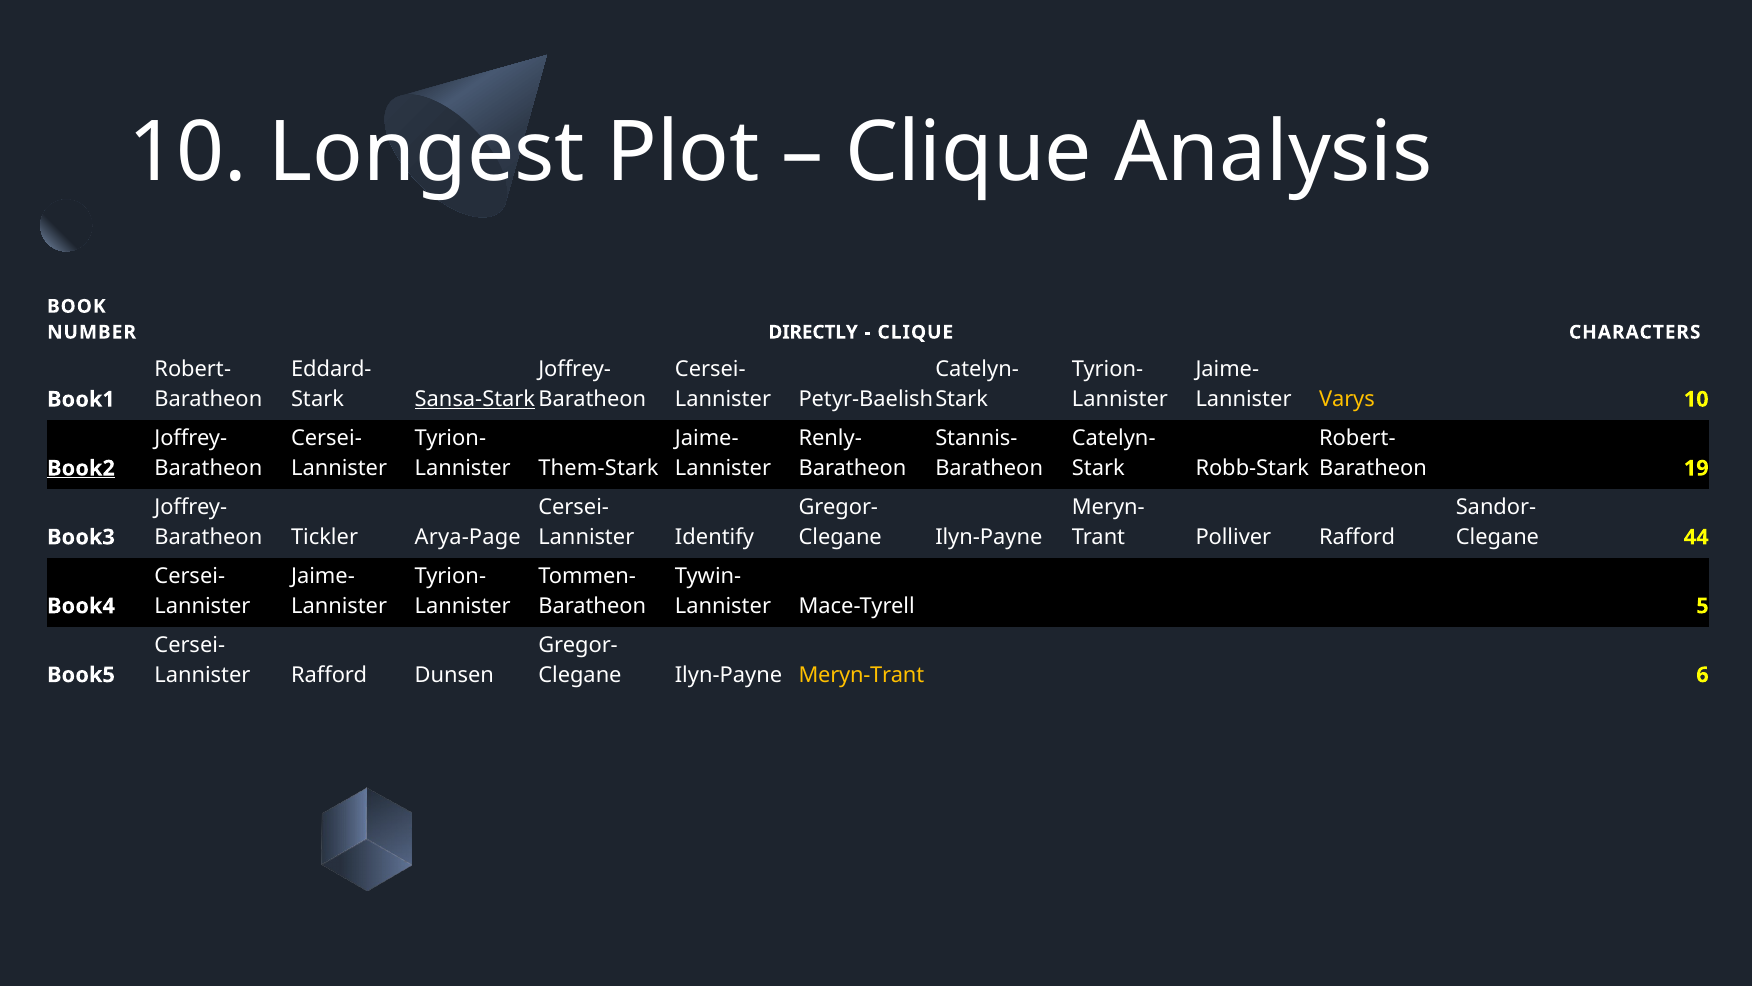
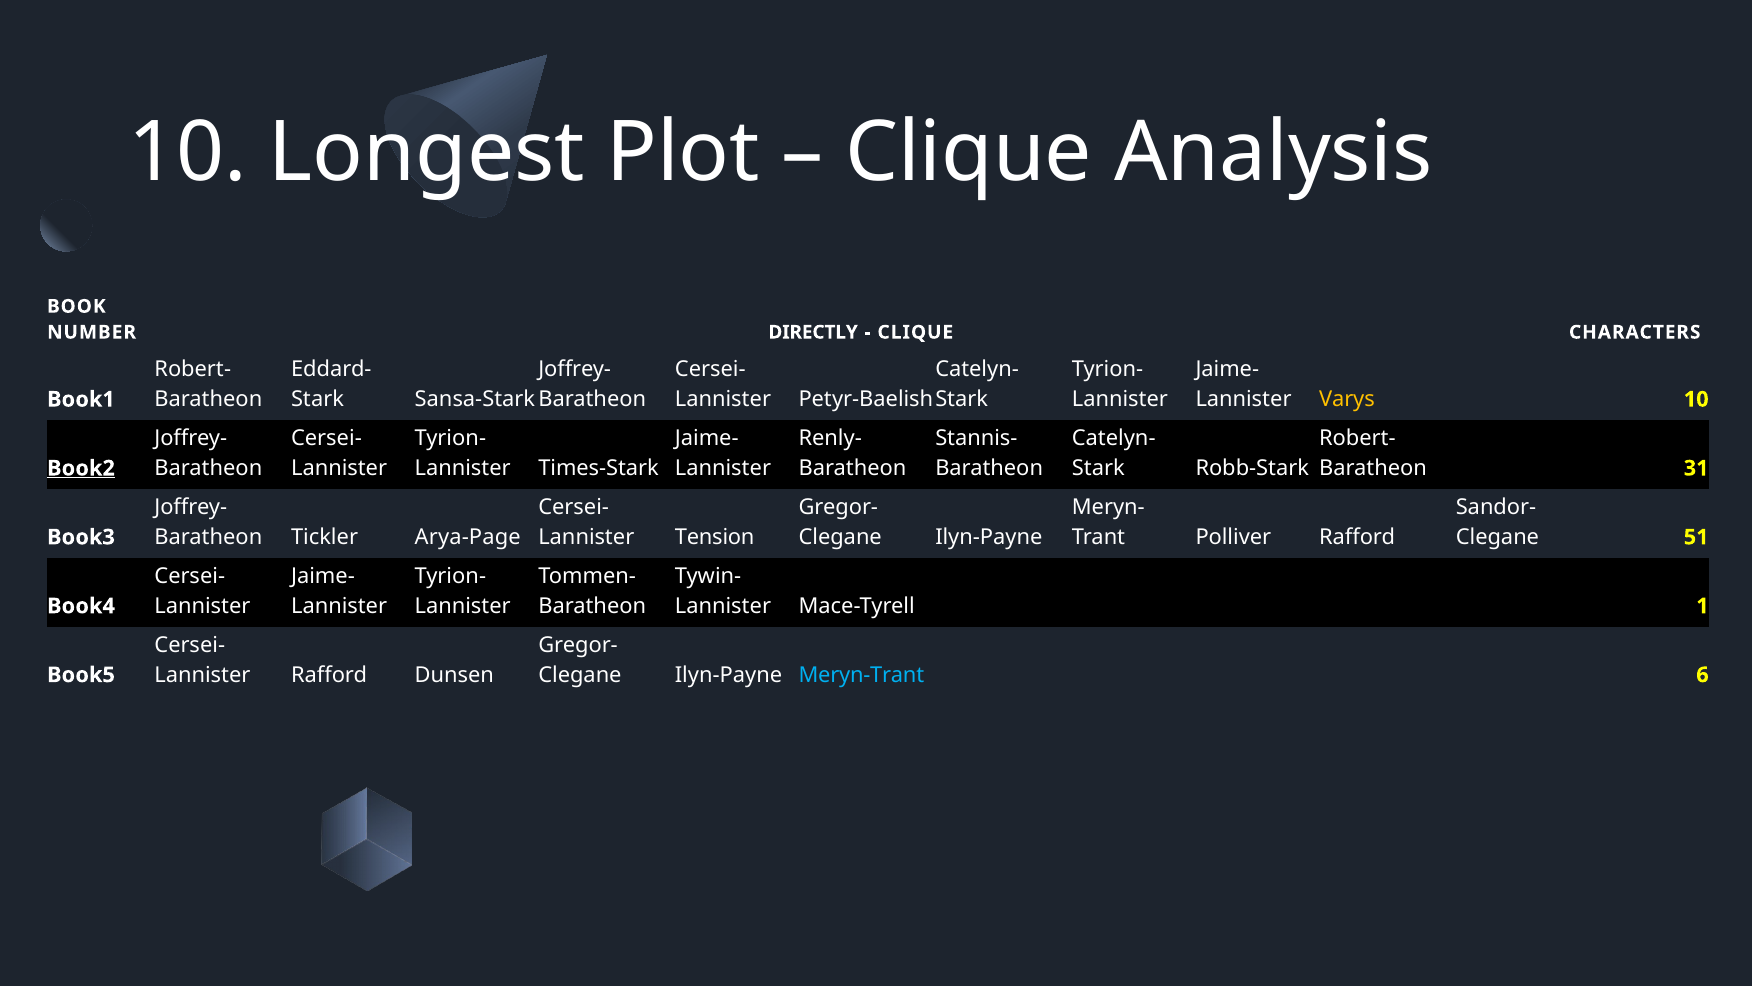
Sansa-Stark underline: present -> none (475, 399)
Them-Stark: Them-Stark -> Times-Stark (599, 468)
19: 19 -> 31 (1696, 468)
Identify: Identify -> Tension (715, 537)
44: 44 -> 51 (1696, 537)
5: 5 -> 1 (1702, 606)
Meryn-Trant colour: yellow -> light blue (861, 675)
